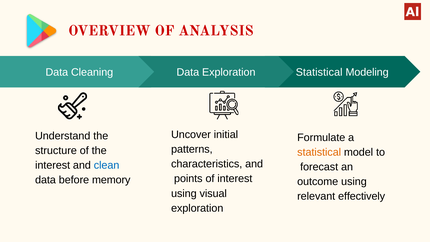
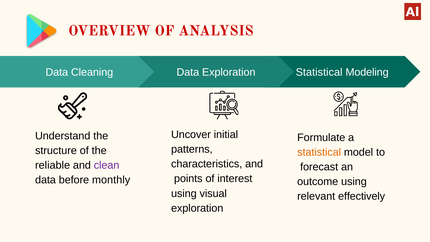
interest: interest -> reliable (53, 165)
clean colour: blue -> purple (107, 165)
memory: memory -> monthly (111, 180)
